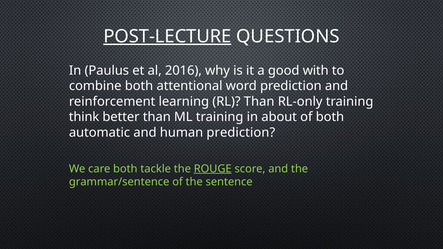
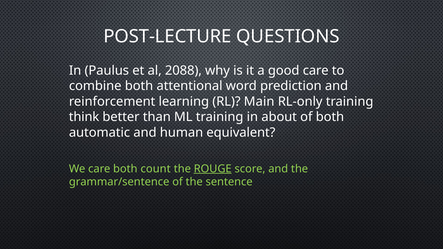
POST-LECTURE underline: present -> none (167, 36)
2016: 2016 -> 2088 (183, 71)
good with: with -> care (316, 71)
RL Than: Than -> Main (259, 102)
human prediction: prediction -> equivalent (241, 133)
tackle: tackle -> count (156, 169)
